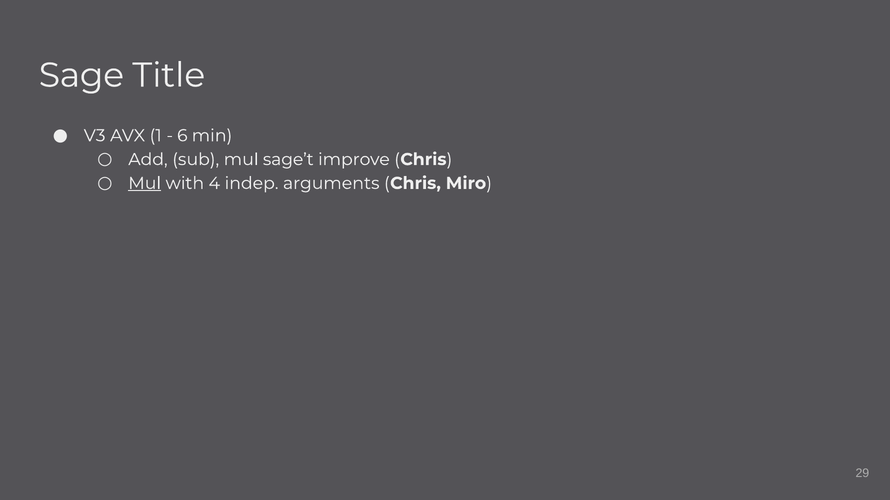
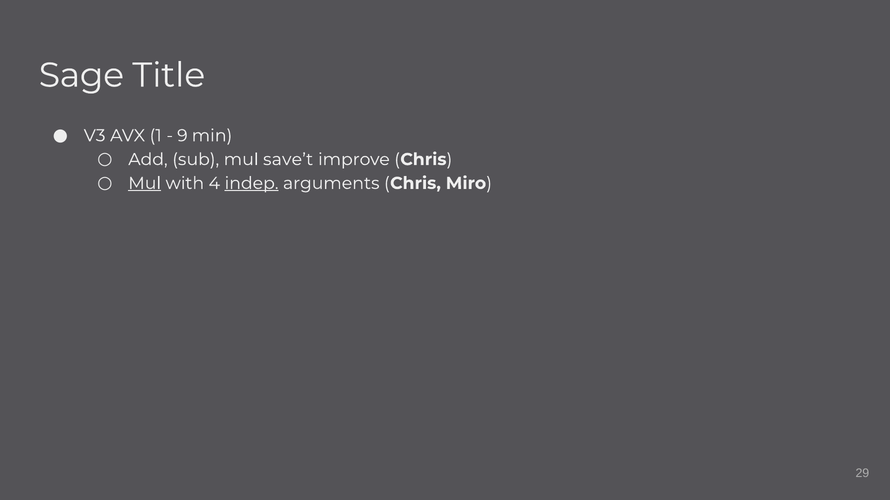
6: 6 -> 9 (182, 136)
sage’t: sage’t -> save’t (288, 160)
indep underline: none -> present (252, 183)
